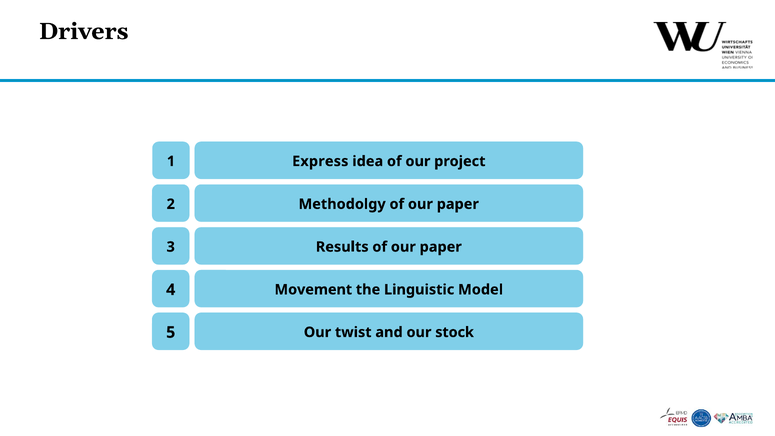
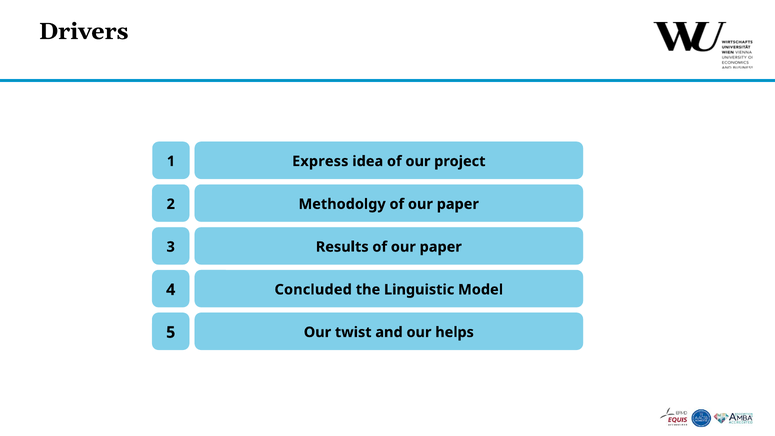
Movement: Movement -> Concluded (313, 290)
stock: stock -> helps (455, 332)
